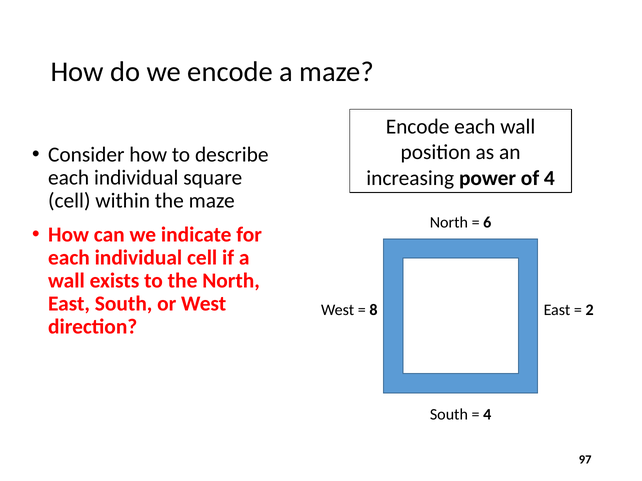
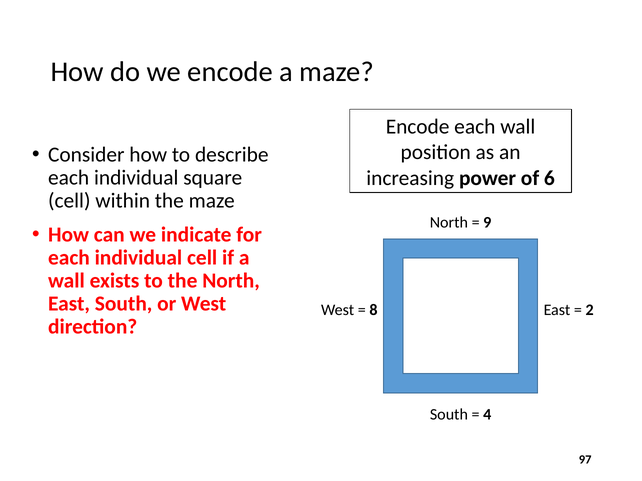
of 4: 4 -> 6 (549, 178)
6: 6 -> 9 (487, 223)
